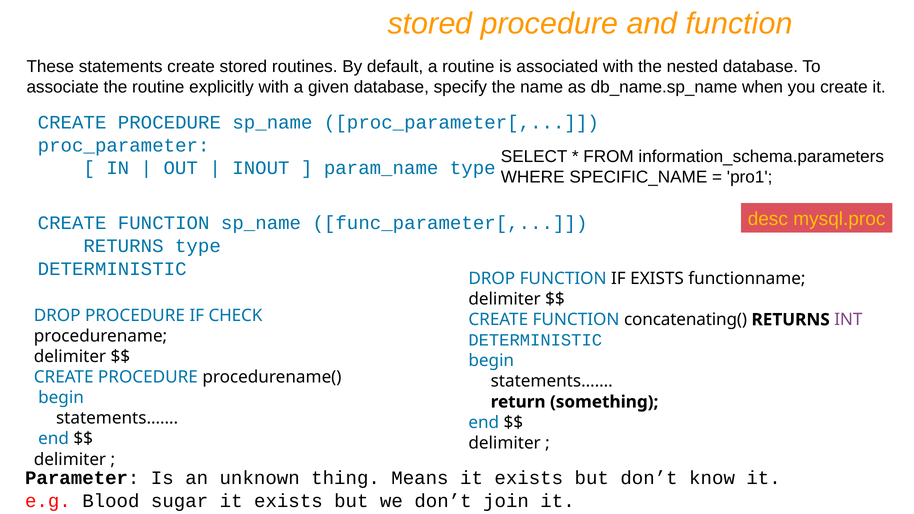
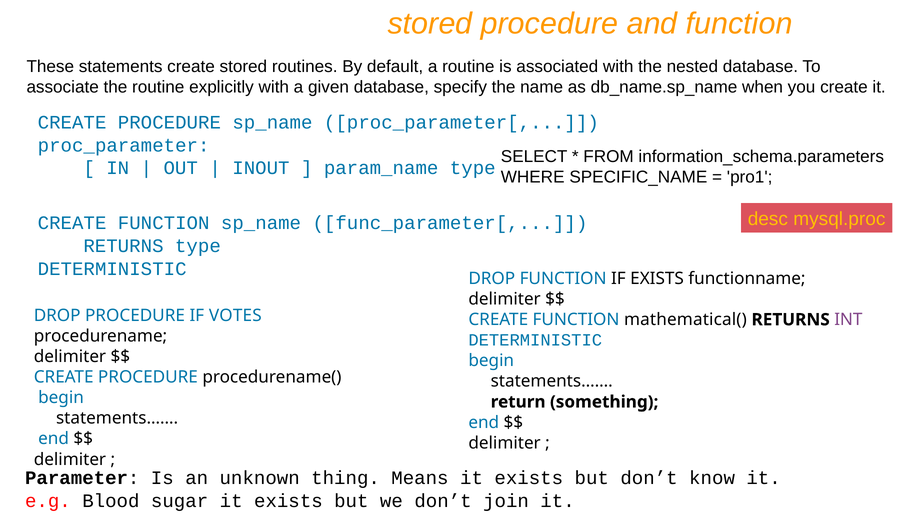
CHECK: CHECK -> VOTES (235, 316)
concatenating(: concatenating( -> mathematical( (685, 320)
